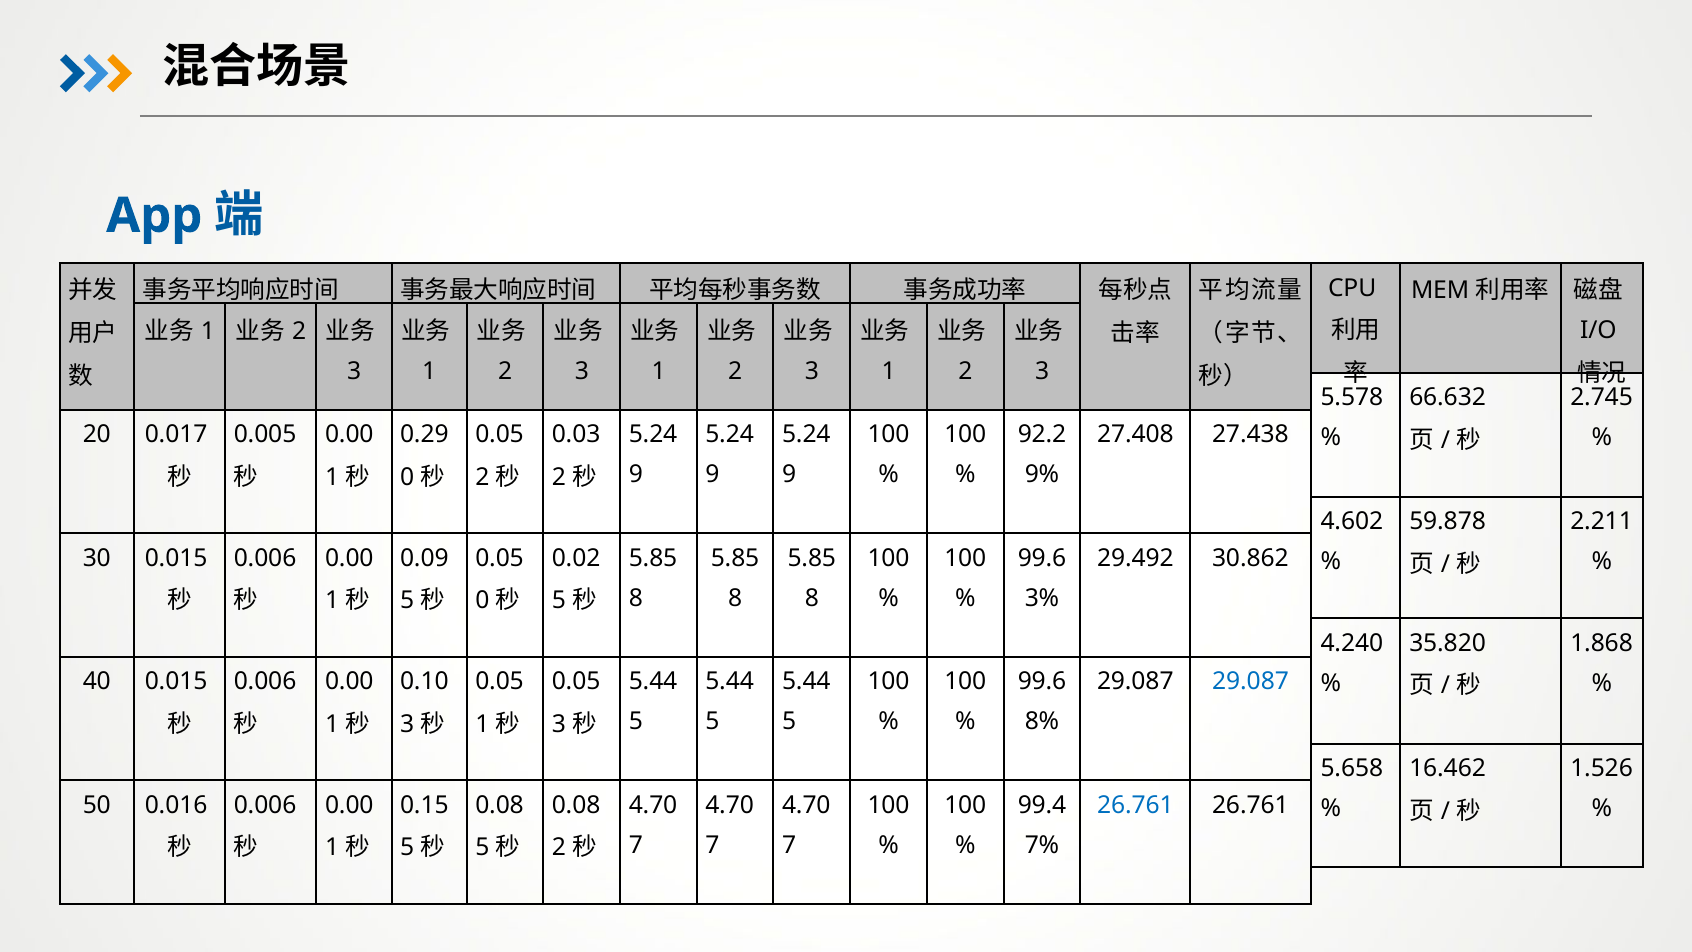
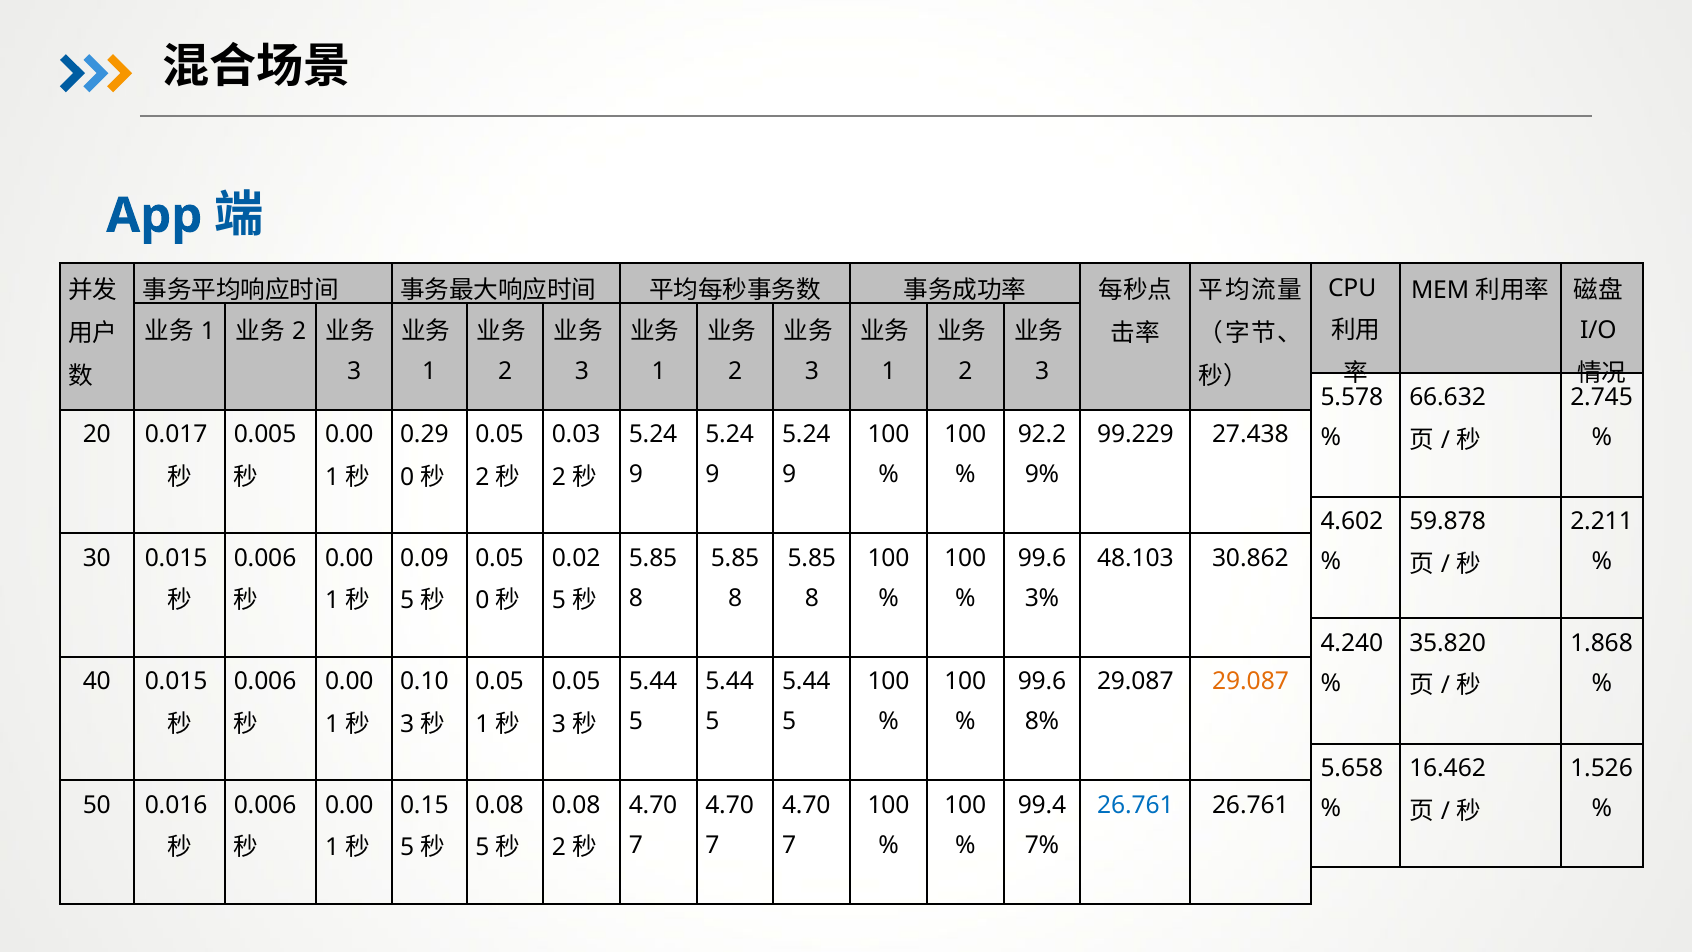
27.408: 27.408 -> 99.229 (1135, 435)
29.492: 29.492 -> 48.103 (1135, 558)
29.087 colour: blue -> orange (1251, 681)
